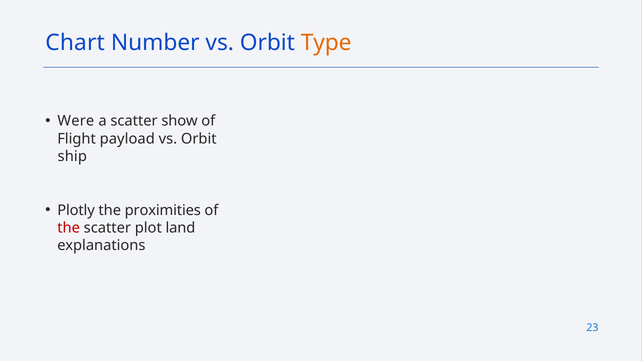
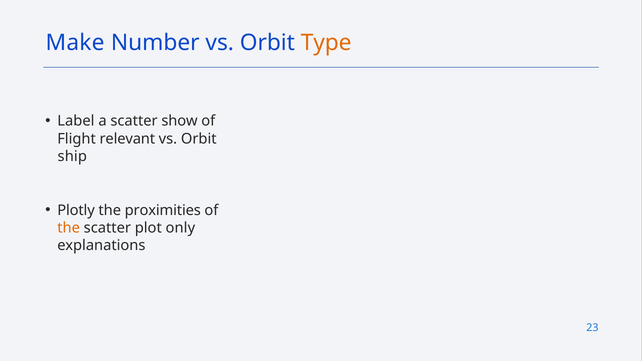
Chart: Chart -> Make (75, 43)
Were: Were -> Label (76, 121)
payload: payload -> relevant (127, 139)
the colour: red -> orange (69, 228)
land: land -> only (180, 228)
